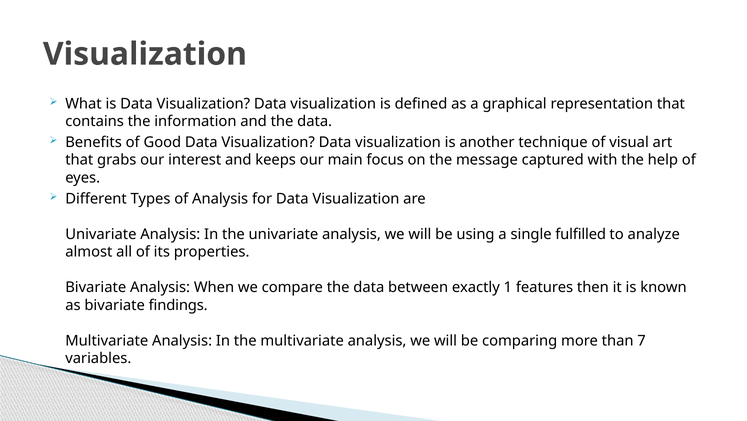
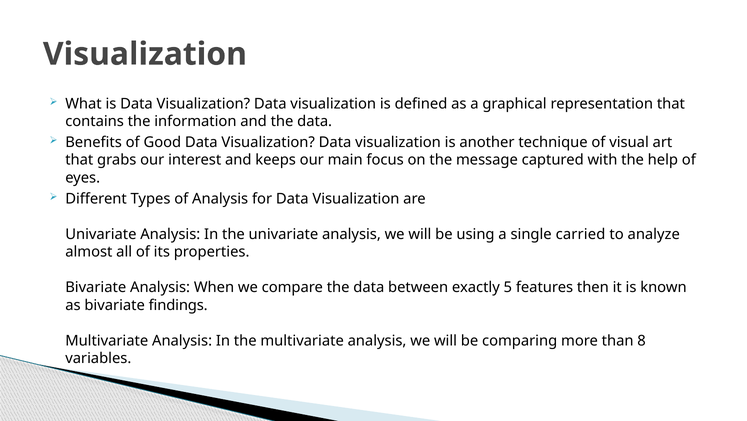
fulfilled: fulfilled -> carried (581, 234)
1: 1 -> 5 (508, 287)
7: 7 -> 8 (642, 340)
